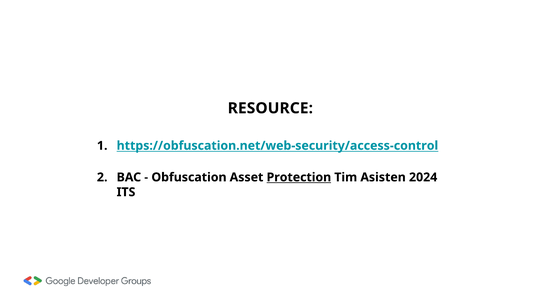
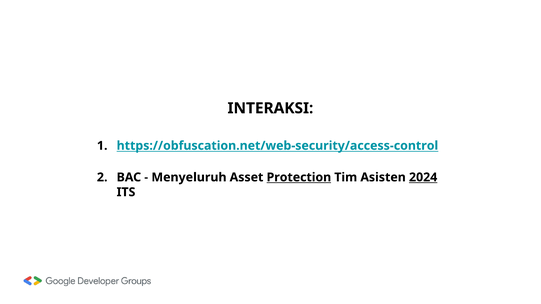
RESOURCE: RESOURCE -> INTERAKSI (270, 108)
Obfuscation: Obfuscation -> Menyeluruh (189, 177)
2024 underline: none -> present (423, 177)
